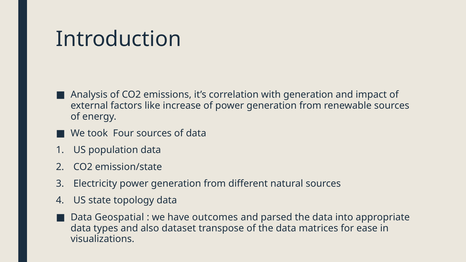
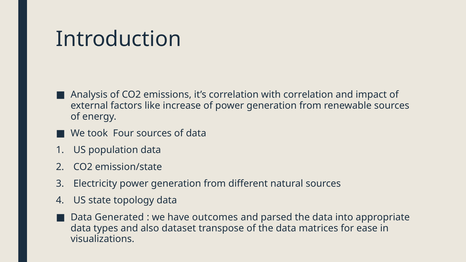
with generation: generation -> correlation (308, 95)
Geospatial: Geospatial -> Generated (119, 217)
